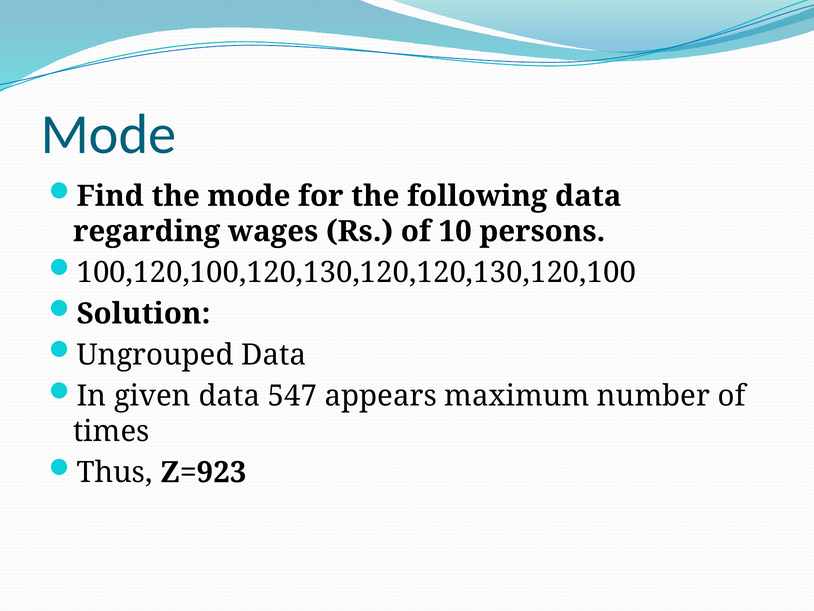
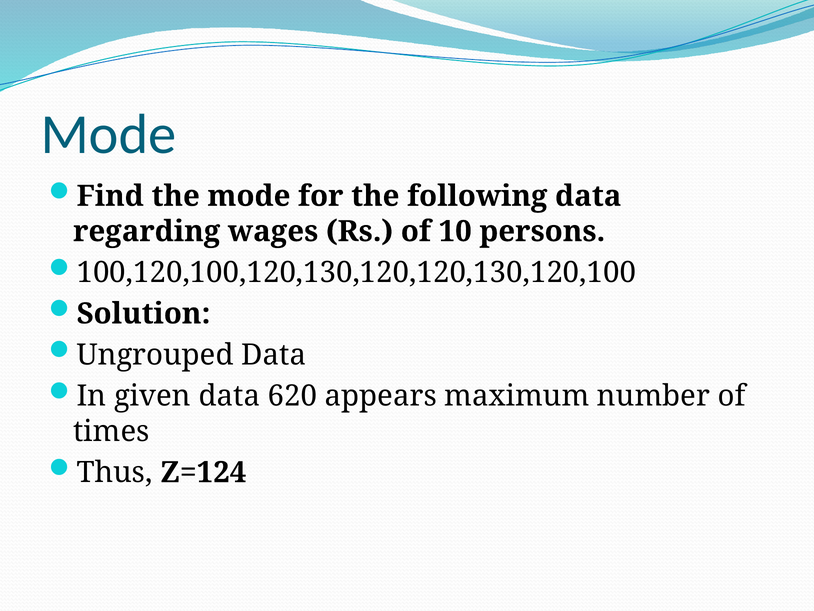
547: 547 -> 620 (292, 396)
Z=923: Z=923 -> Z=124 (203, 472)
